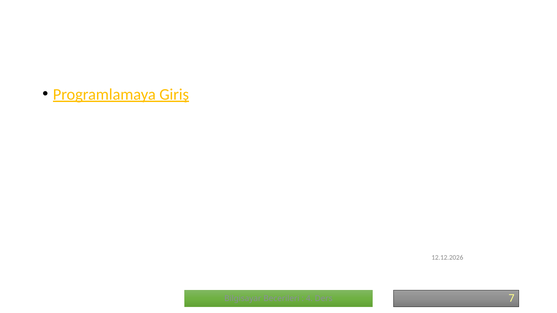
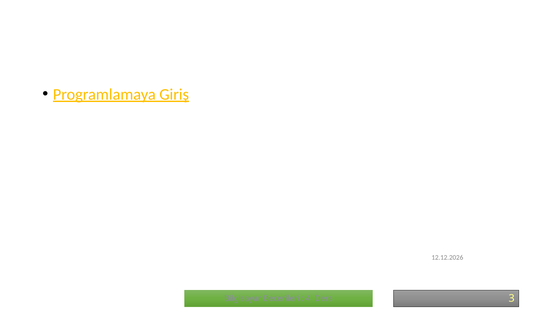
7: 7 -> 3 (512, 299)
